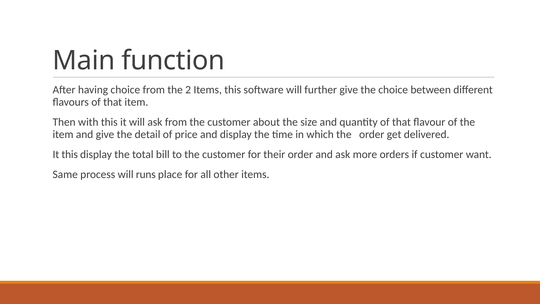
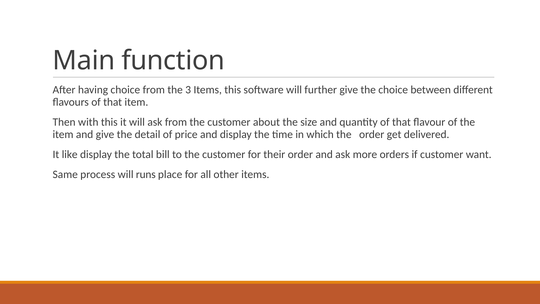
2: 2 -> 3 (188, 90)
It this: this -> like (70, 154)
